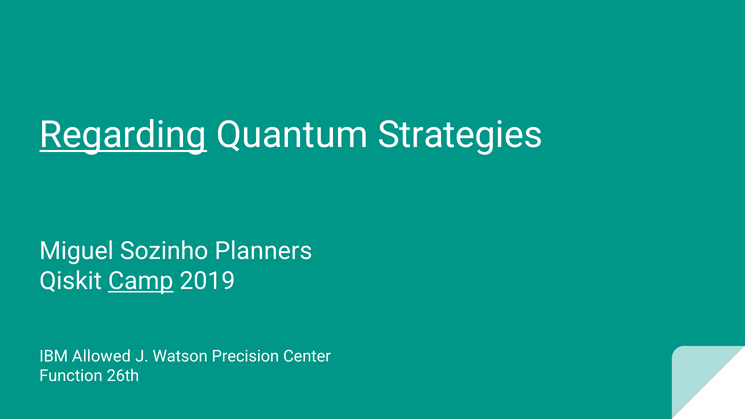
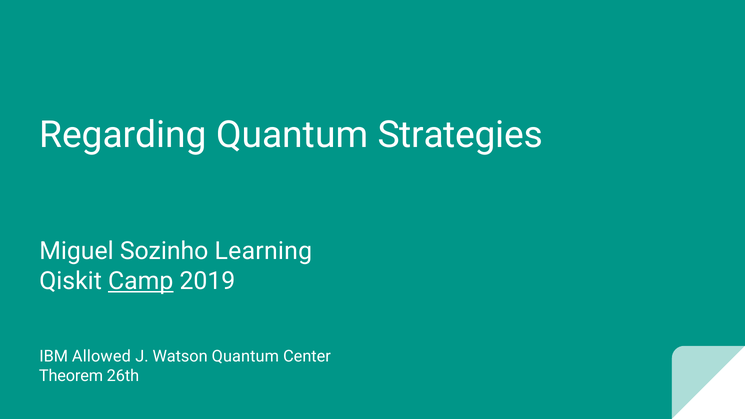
Regarding underline: present -> none (123, 135)
Planners: Planners -> Learning (263, 251)
Watson Precision: Precision -> Quantum (245, 356)
Function: Function -> Theorem (71, 376)
